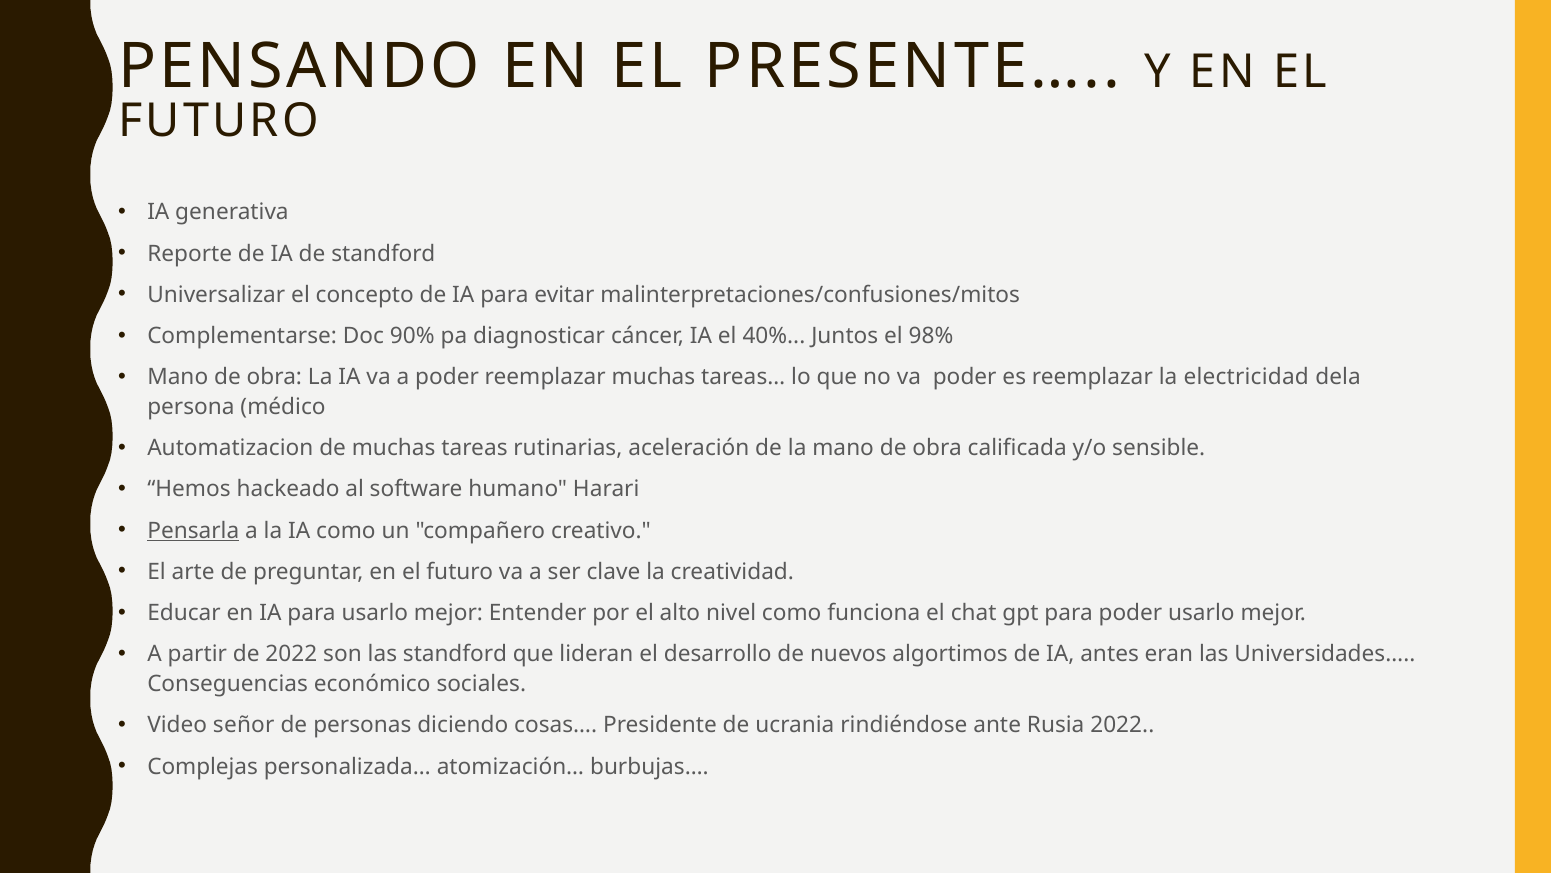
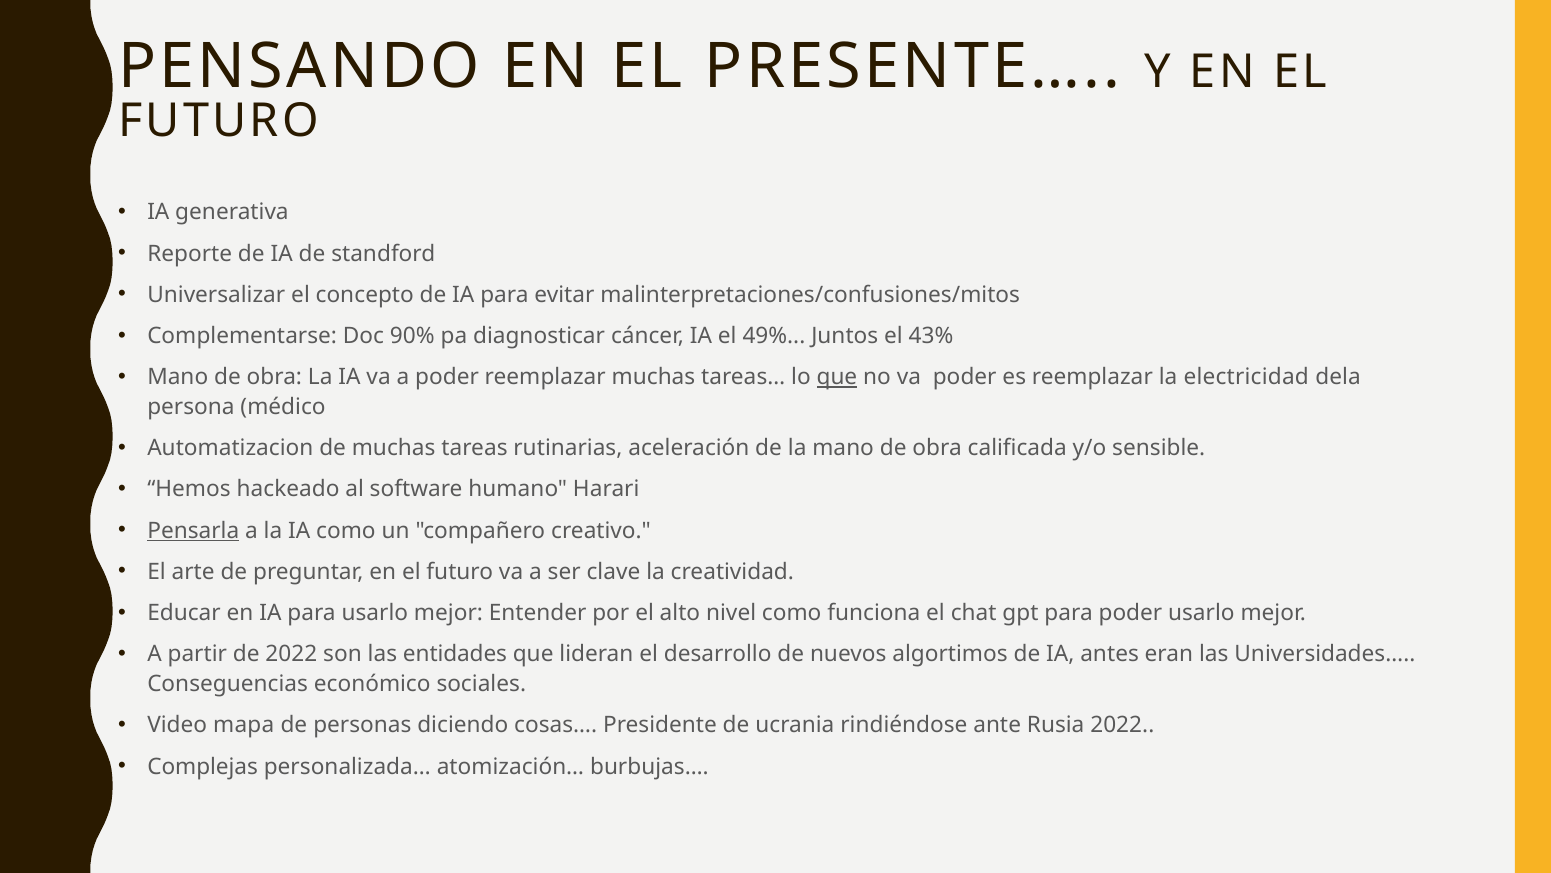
40%: 40% -> 49% (774, 336)
98%: 98% -> 43% (931, 336)
que underline: none -> present (837, 377)
las standford: standford -> entidades (455, 654)
señor: señor -> mapa (244, 725)
